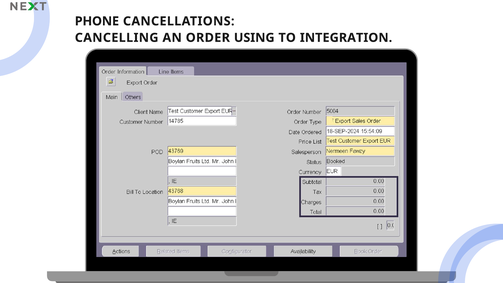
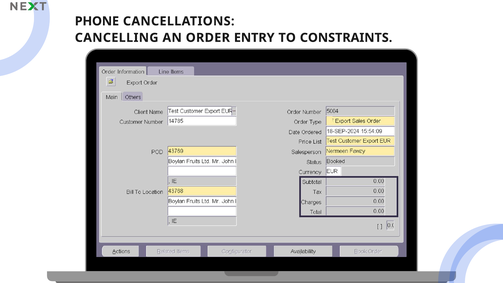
USING: USING -> ENTRY (254, 38)
INTEGRATION: INTEGRATION -> CONSTRAINTS (346, 38)
